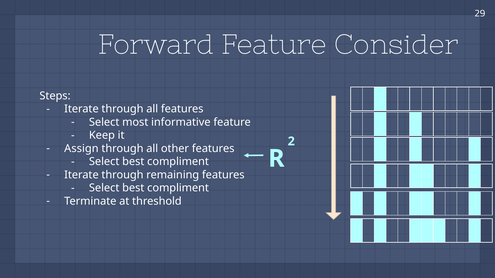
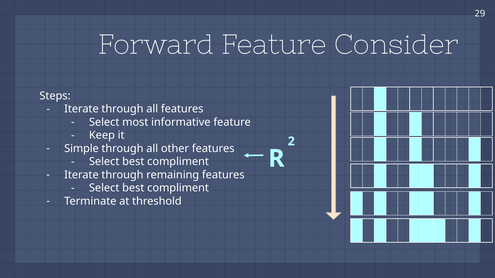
Assign: Assign -> Simple (82, 149)
